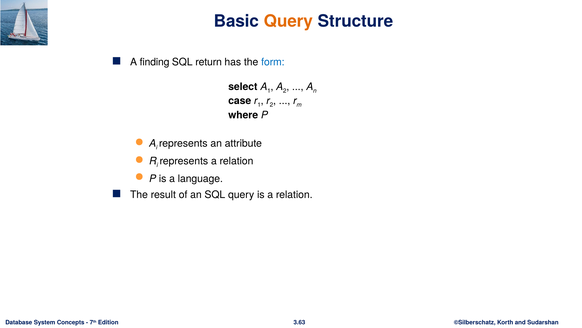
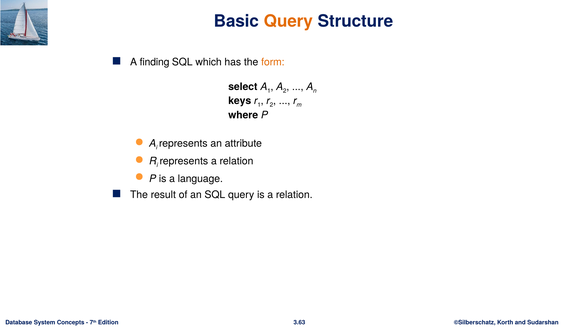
return: return -> which (209, 62)
form colour: blue -> orange (273, 62)
case: case -> keys (240, 101)
